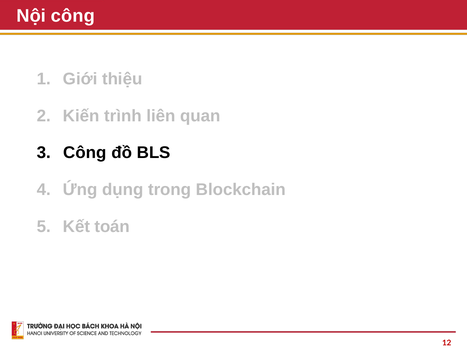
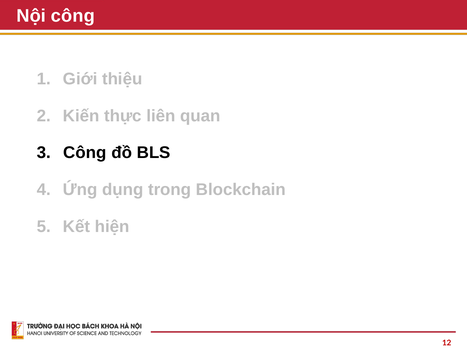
trình: trình -> thực (123, 116)
toán: toán -> hiện (112, 227)
